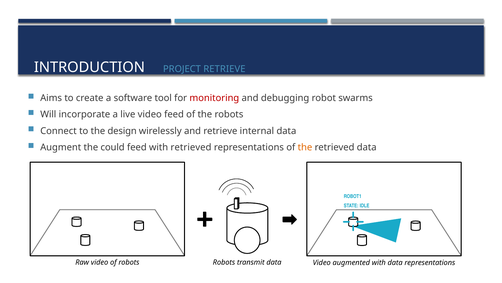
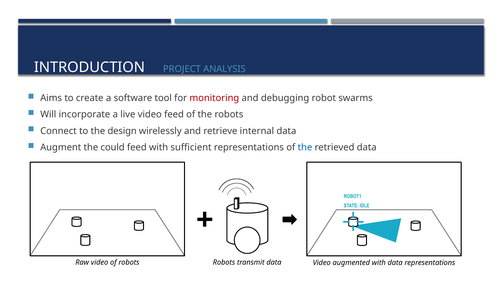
PROJECT RETRIEVE: RETRIEVE -> ANALYSIS (225, 69)
with retrieved: retrieved -> sufficient (191, 147)
the colour: orange -> blue (305, 147)
